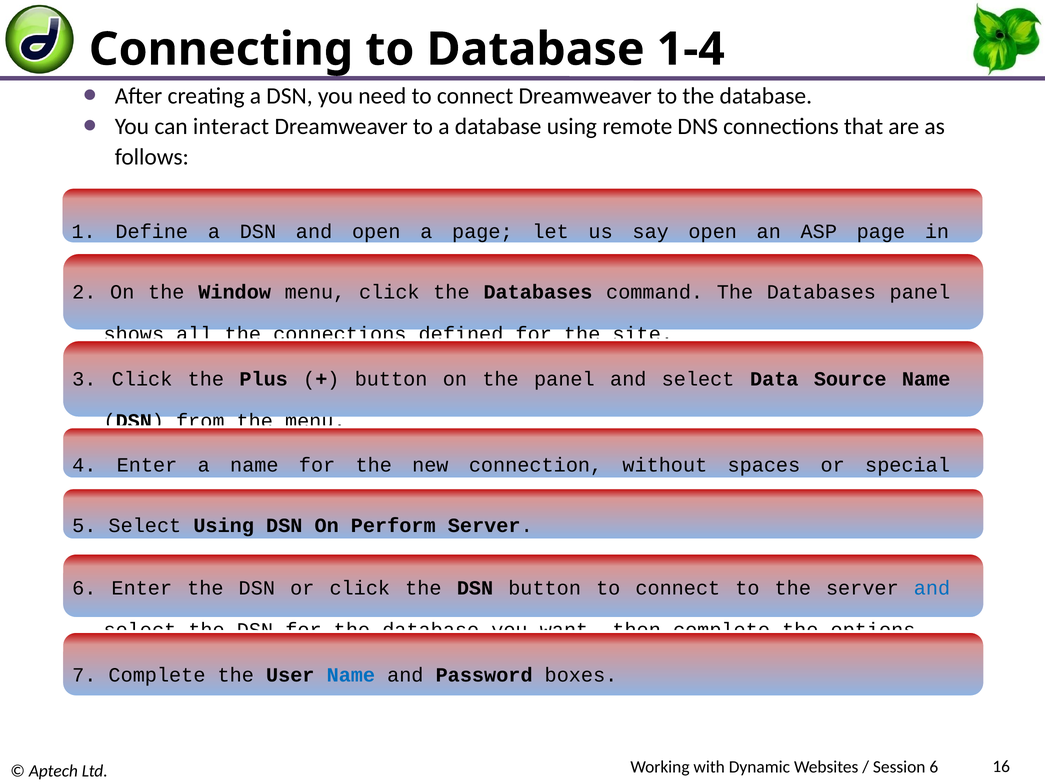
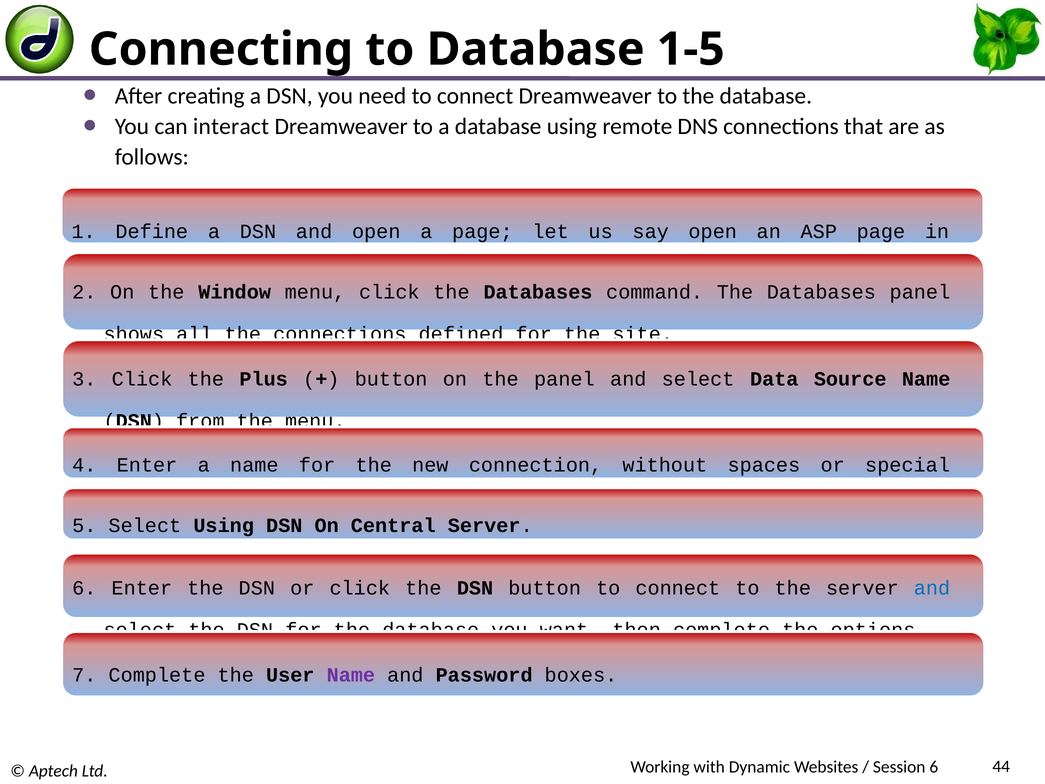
1-4: 1-4 -> 1-5 (691, 49)
Perform: Perform -> Central (393, 526)
Name colour: blue -> purple (351, 675)
16: 16 -> 44 (1001, 766)
